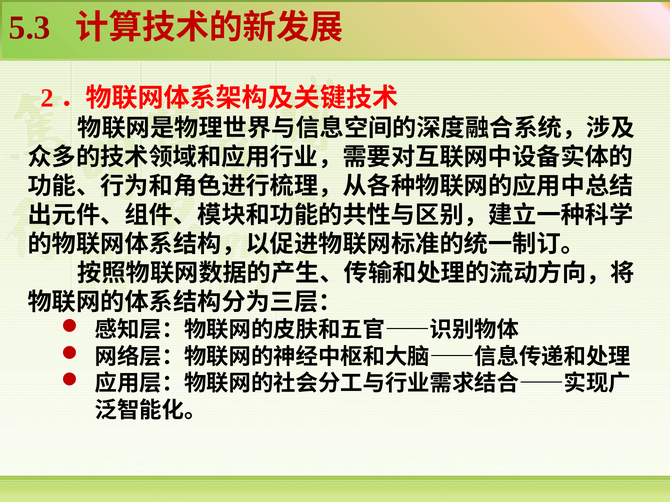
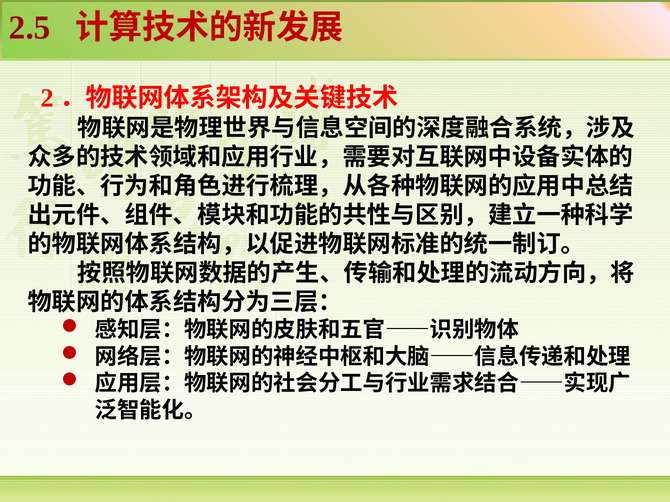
5.3: 5.3 -> 2.5 (30, 28)
